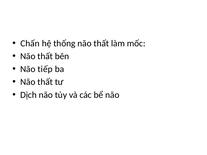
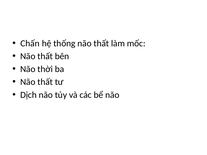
tiếp: tiếp -> thời (45, 69)
